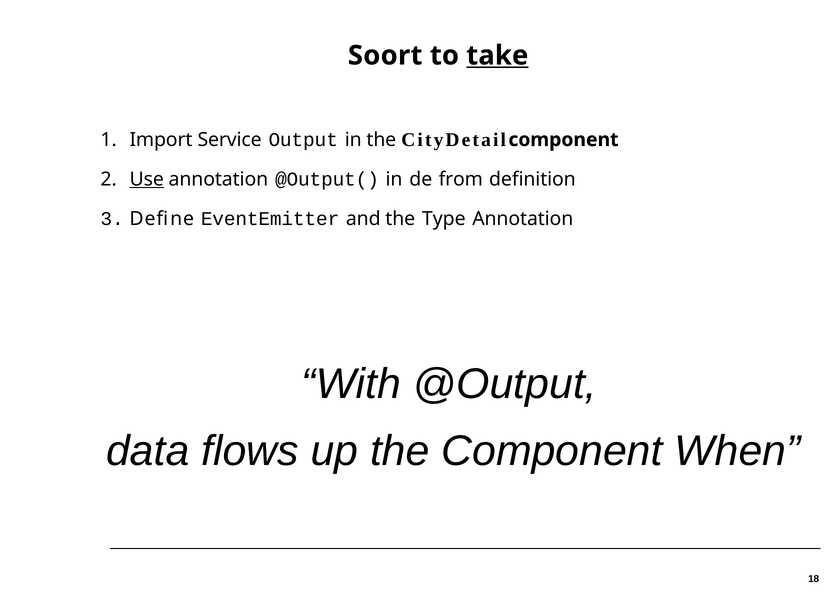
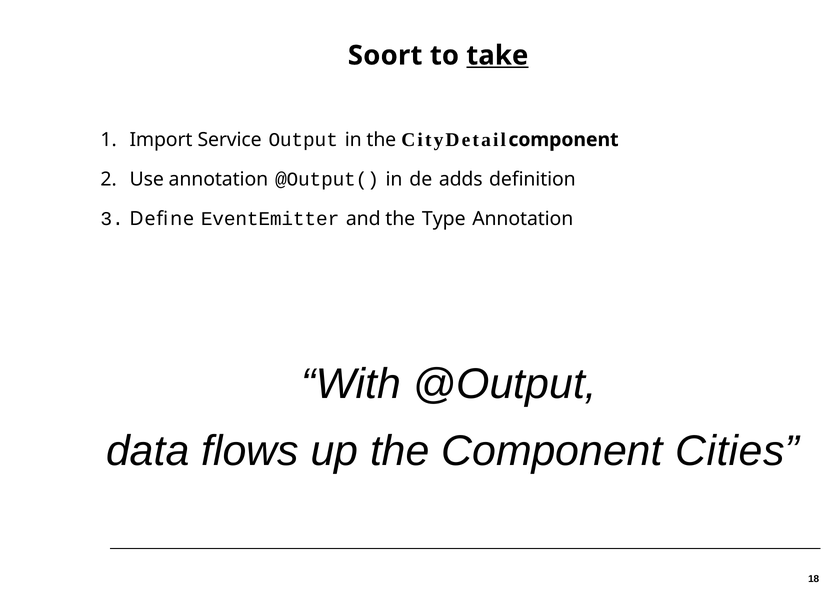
Use underline: present -> none (147, 179)
from: from -> adds (461, 179)
When: When -> Cities (737, 451)
